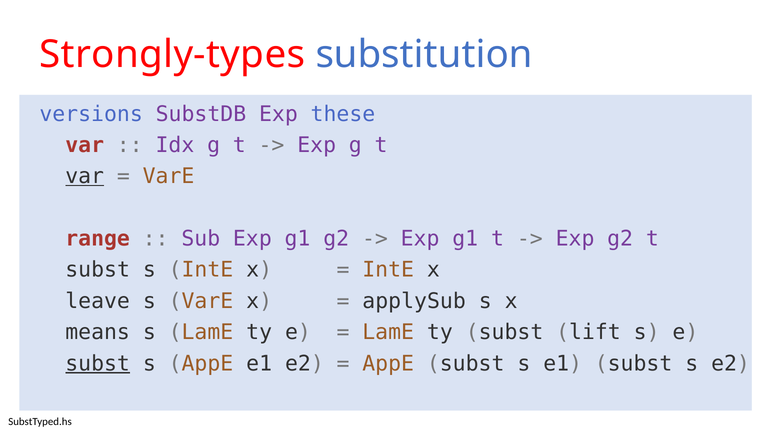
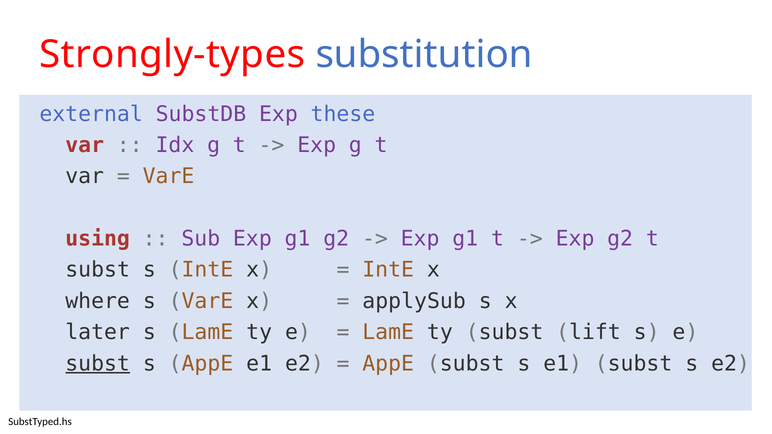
versions: versions -> external (91, 114)
var underline: present -> none (85, 176)
range: range -> using (98, 239)
leave: leave -> where (98, 301)
means: means -> later (98, 333)
